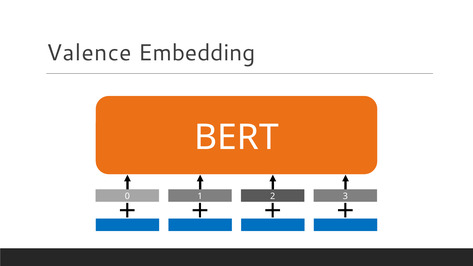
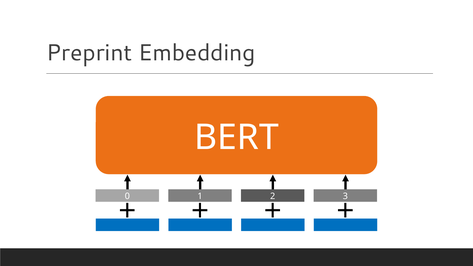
Valence: Valence -> Preprint (89, 53)
